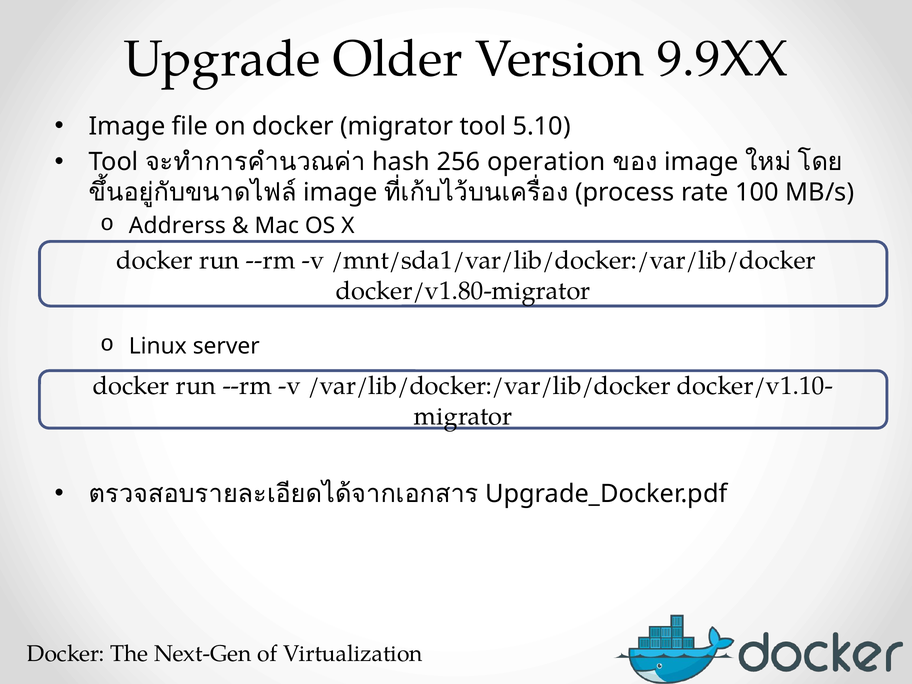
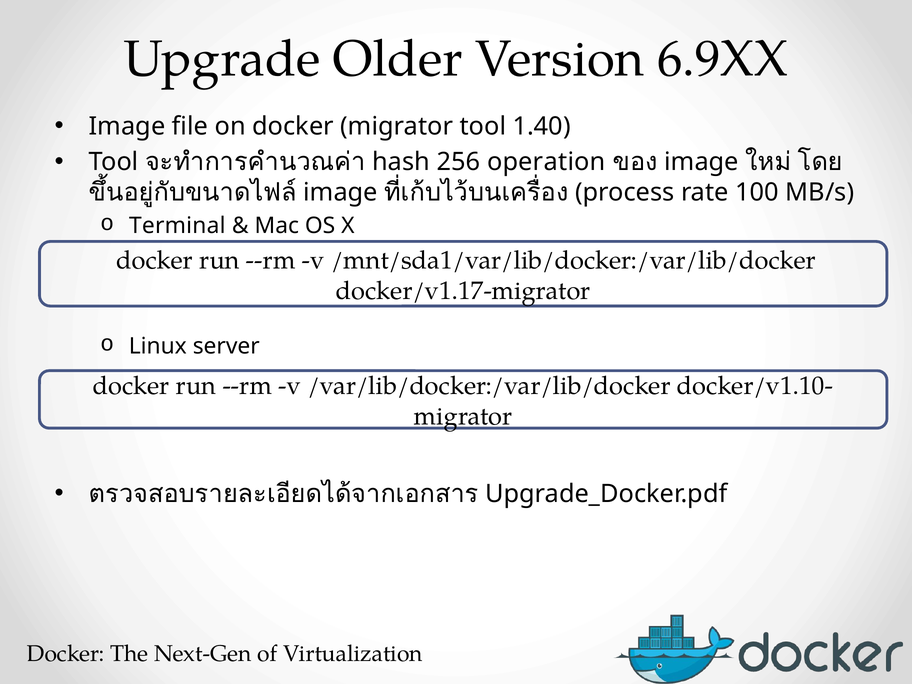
9.9XX: 9.9XX -> 6.9XX (722, 59)
5.10: 5.10 -> 1.40 (542, 127)
Addrerss: Addrerss -> Terminal (177, 226)
docker/v1.80-migrator: docker/v1.80-migrator -> docker/v1.17-migrator (463, 291)
